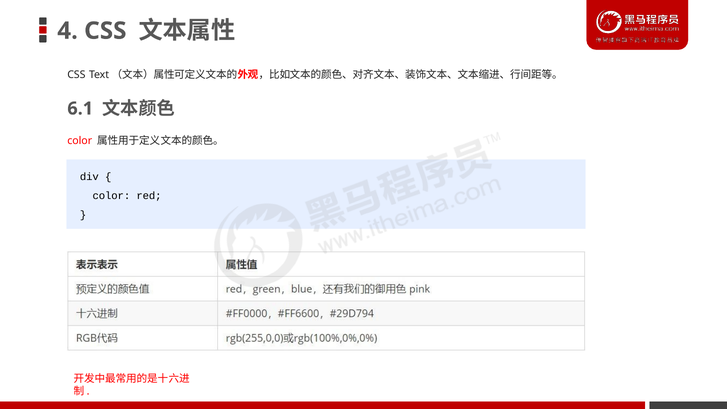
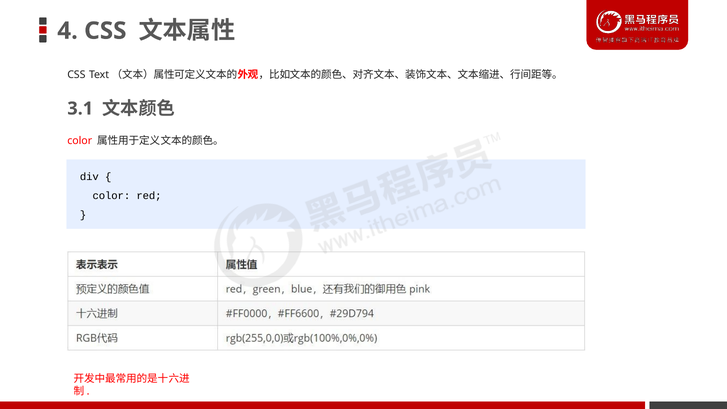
6.1: 6.1 -> 3.1 (80, 109)
